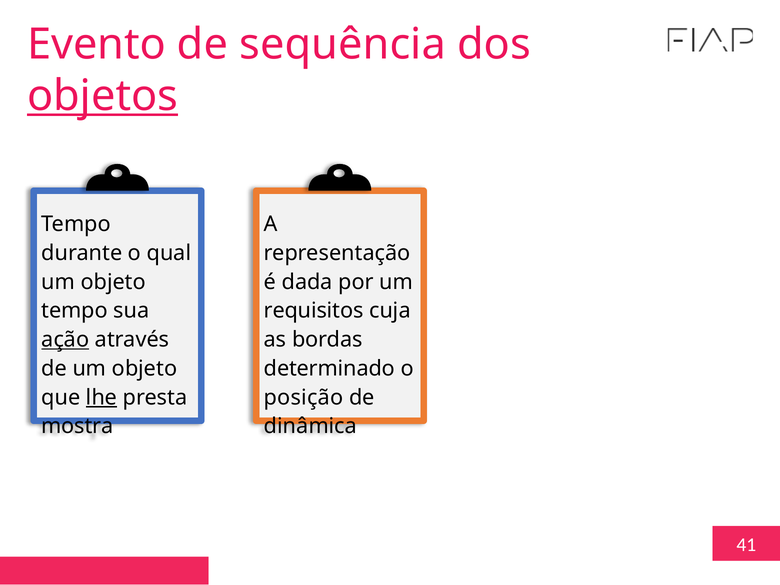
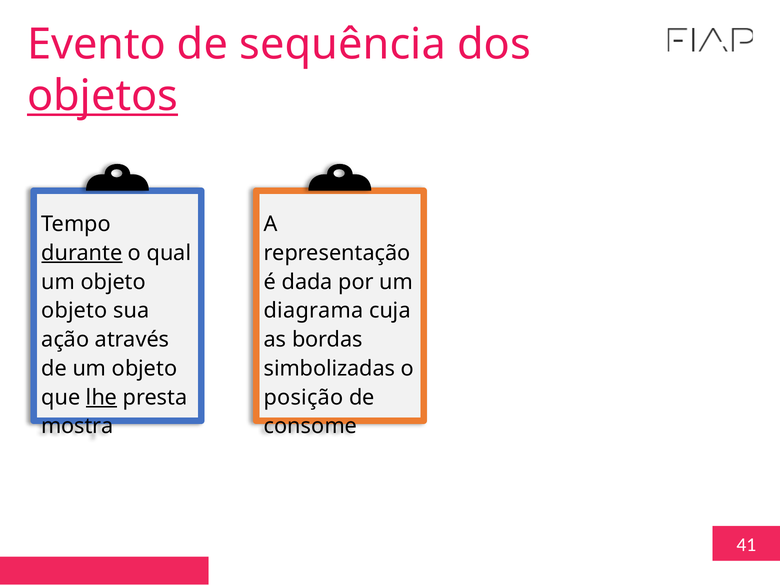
durante underline: none -> present (82, 253)
tempo: tempo -> objeto (74, 311)
requisitos: requisitos -> diagrama (314, 311)
ação underline: present -> none (65, 340)
determinado: determinado -> simbolizadas (329, 369)
dinâmica: dinâmica -> consome (310, 426)
